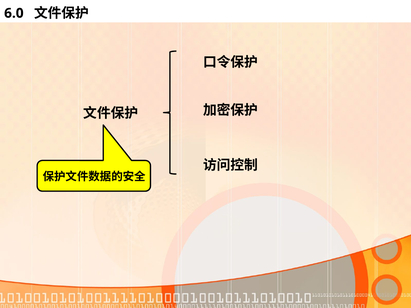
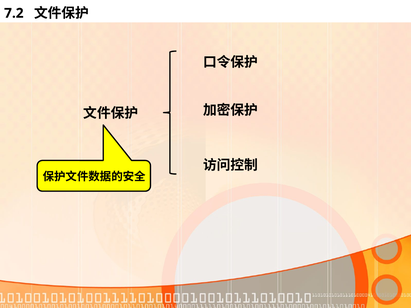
6.0: 6.0 -> 7.2 (14, 13)
